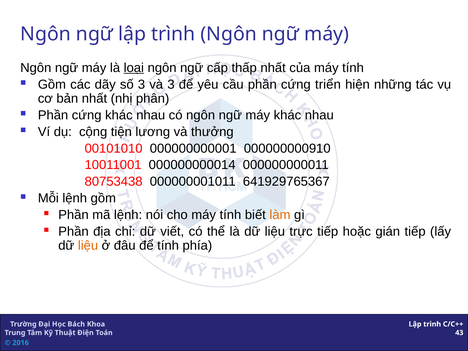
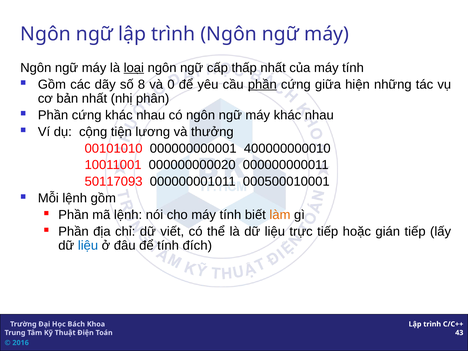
số 3: 3 -> 8 (141, 84)
và 3: 3 -> 0 (171, 84)
phần underline: none -> present (262, 84)
triển: triển -> giữa (328, 84)
000000000910: 000000000910 -> 400000000010 (287, 148)
000000000014: 000000000014 -> 000000000020 (192, 165)
80753438: 80753438 -> 50117093 (114, 182)
641929765367: 641929765367 -> 000500010001 (286, 182)
liệu colour: orange -> blue (88, 246)
phía: phía -> đích (197, 246)
